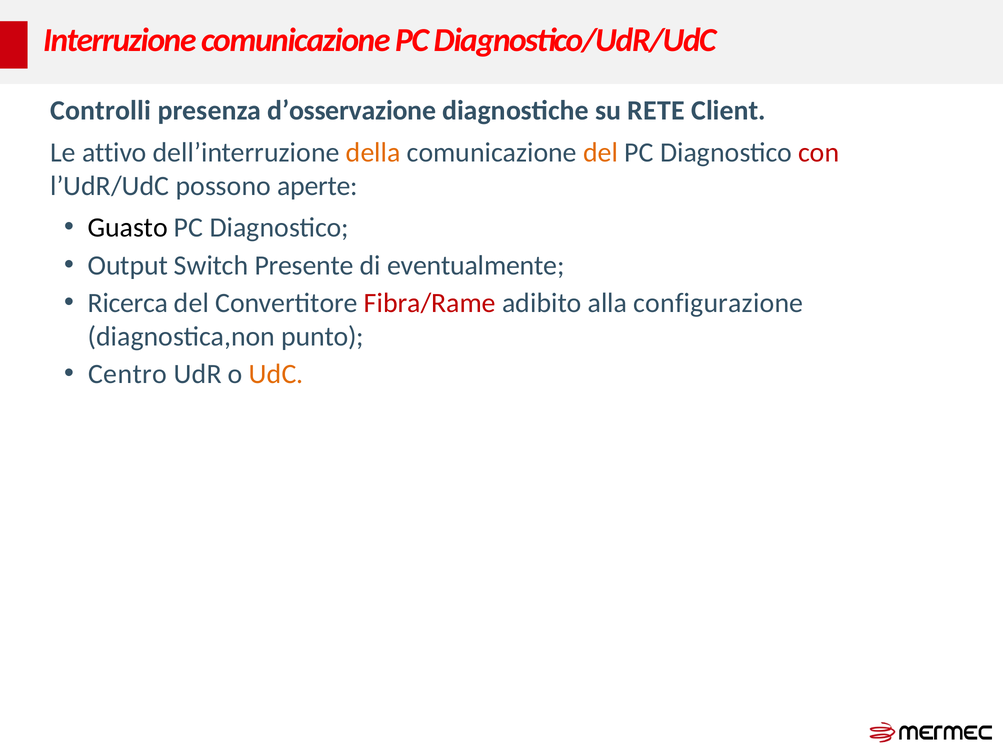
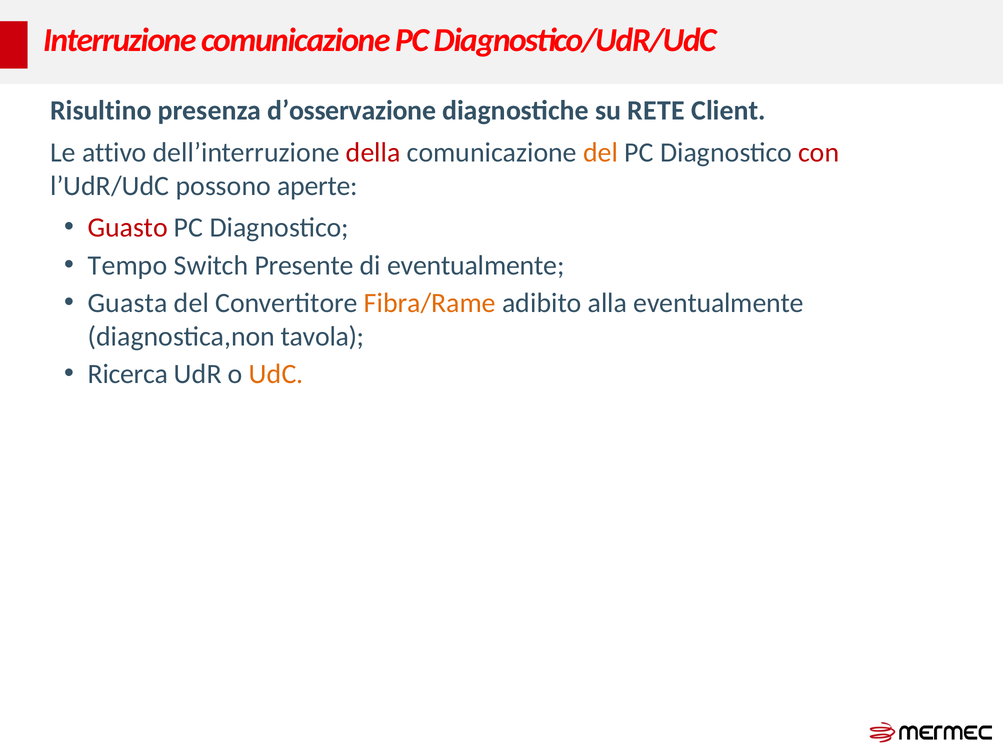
Controlli: Controlli -> Risultino (101, 110)
della colour: orange -> red (373, 152)
Guasto colour: black -> red (128, 228)
Output: Output -> Tempo (128, 265)
Ricerca: Ricerca -> Guasta (128, 303)
Fibra/Rame colour: red -> orange (430, 303)
alla configurazione: configurazione -> eventualmente (719, 303)
punto: punto -> tavola (323, 336)
Centro: Centro -> Ricerca (128, 374)
